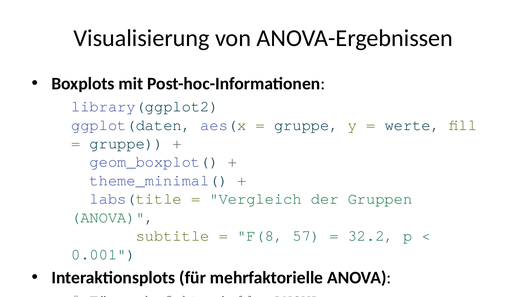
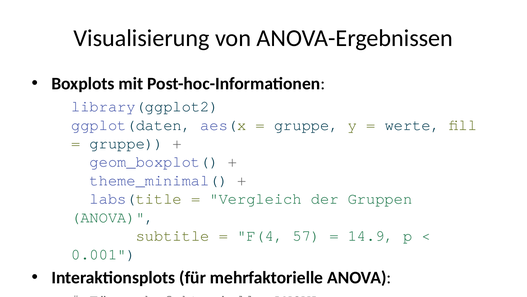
F(8: F(8 -> F(4 (260, 235)
32.2: 32.2 -> 14.9 (371, 235)
